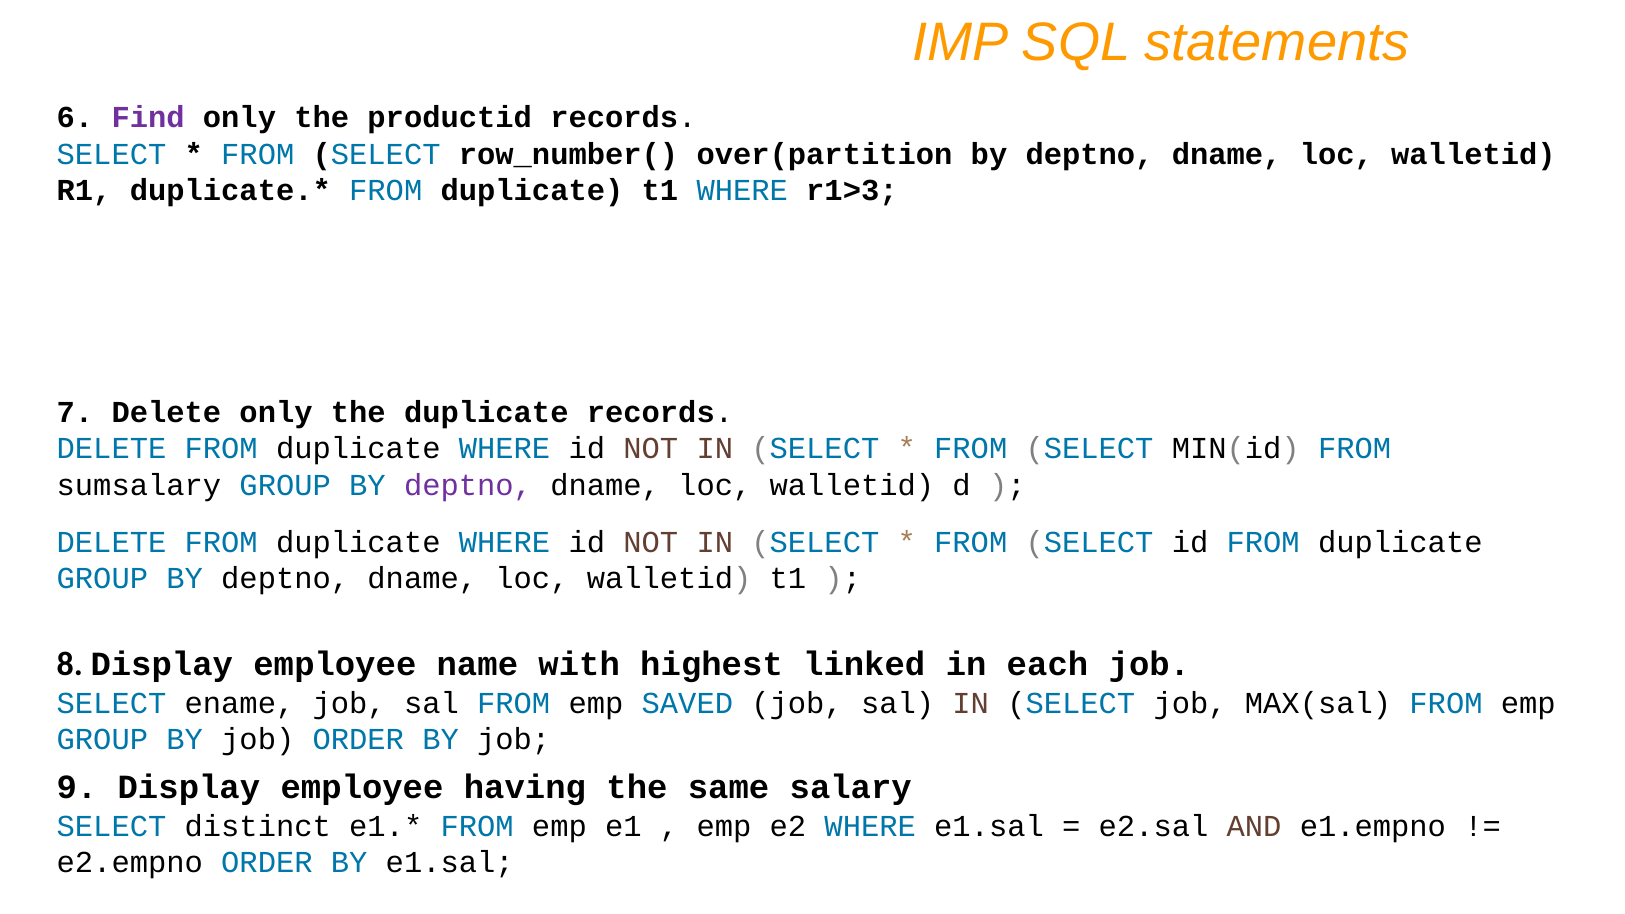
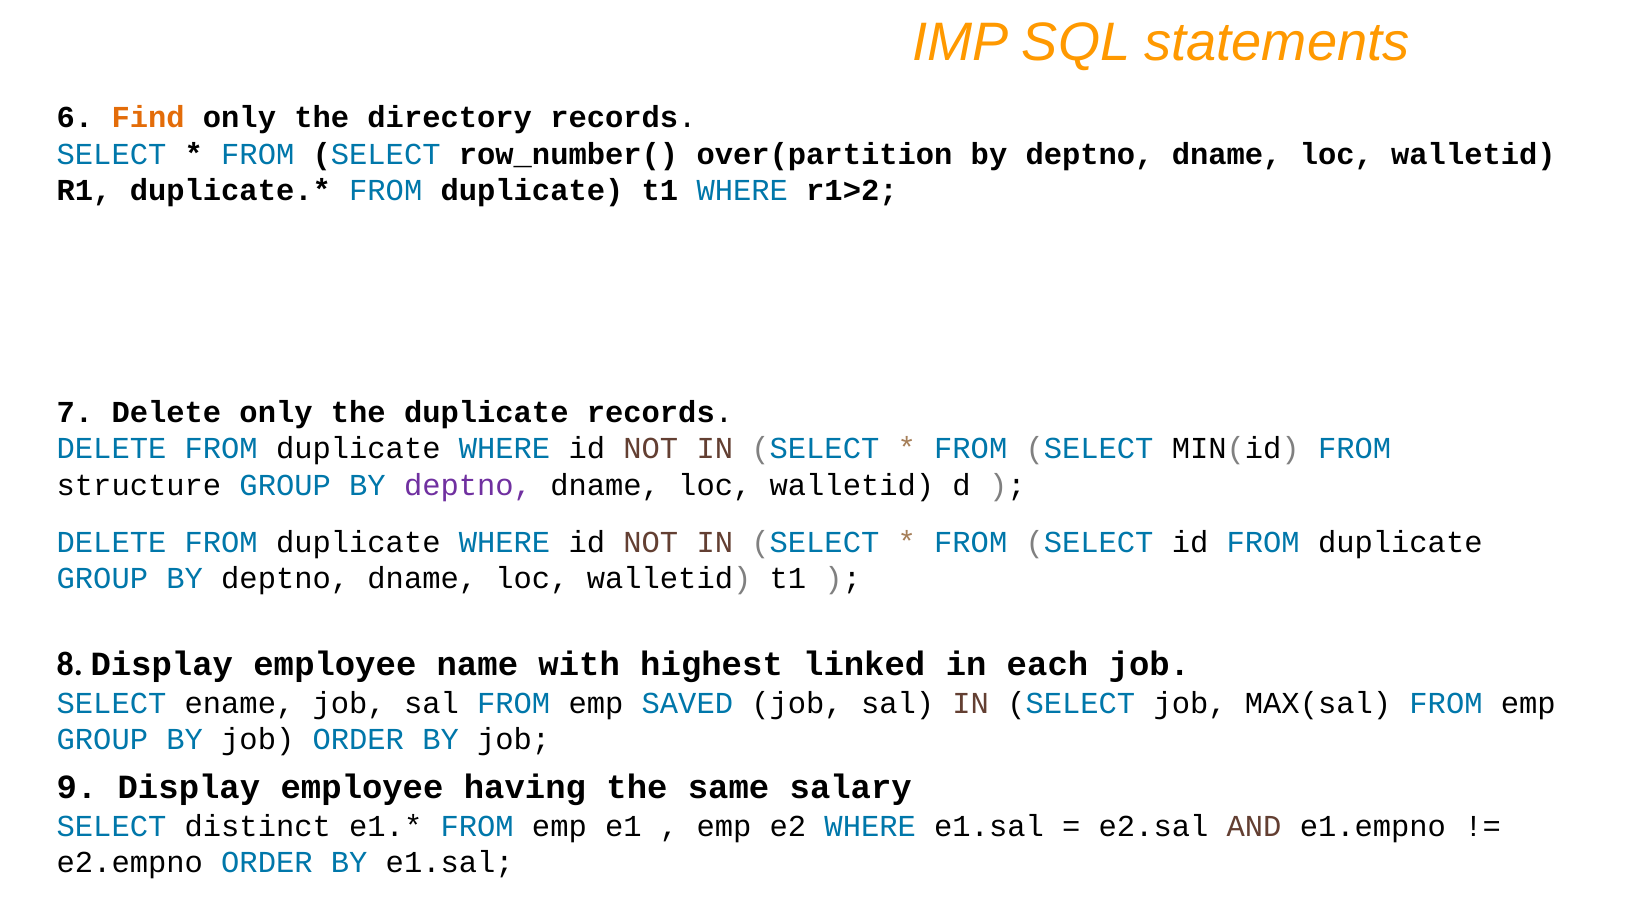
Find colour: purple -> orange (148, 118)
productid: productid -> directory (450, 118)
r1>3: r1>3 -> r1>2 (852, 191)
sumsalary: sumsalary -> structure (139, 485)
